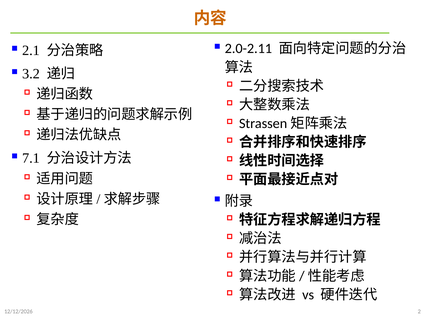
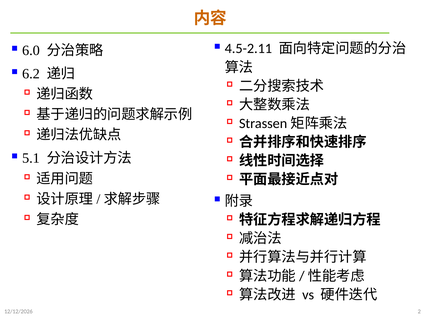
2.0-2.11: 2.0-2.11 -> 4.5-2.11 (248, 49)
2.1: 2.1 -> 6.0 (31, 50)
3.2: 3.2 -> 6.2 (31, 74)
7.1: 7.1 -> 5.1 (31, 158)
